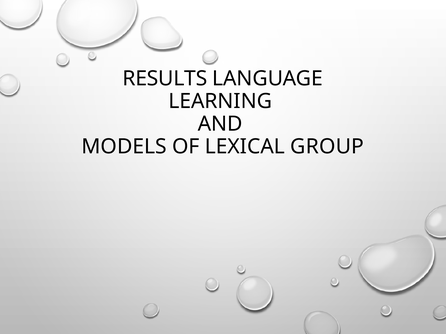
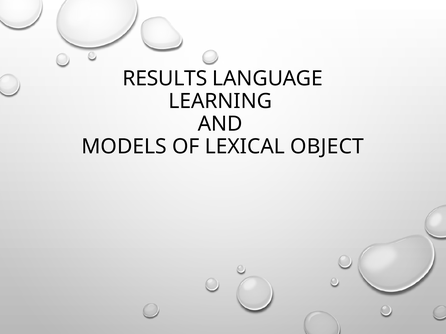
GROUP: GROUP -> OBJECT (327, 147)
